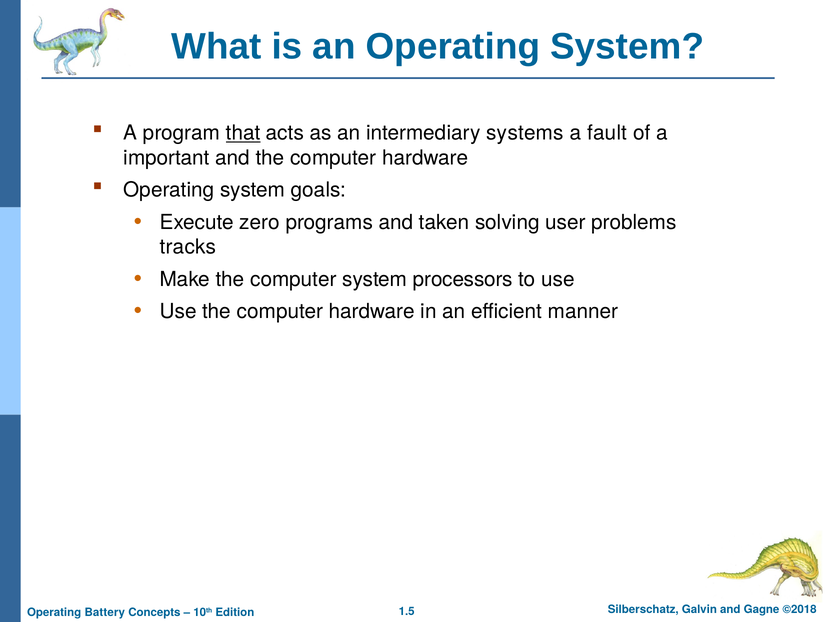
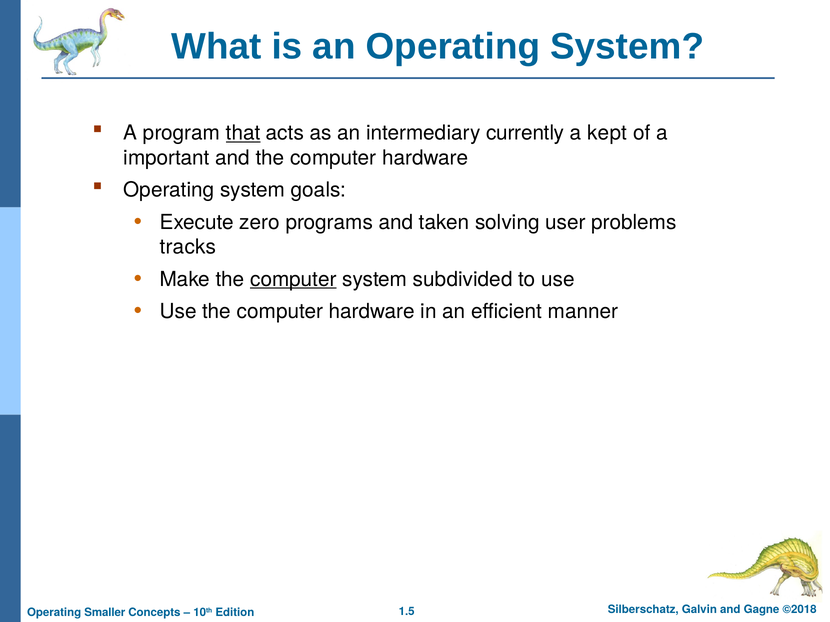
systems: systems -> currently (525, 133)
fault: fault -> kept (607, 133)
computer underline: none -> present (293, 279)
processors: processors -> subdivided (463, 279)
Battery: Battery -> Smaller (105, 613)
